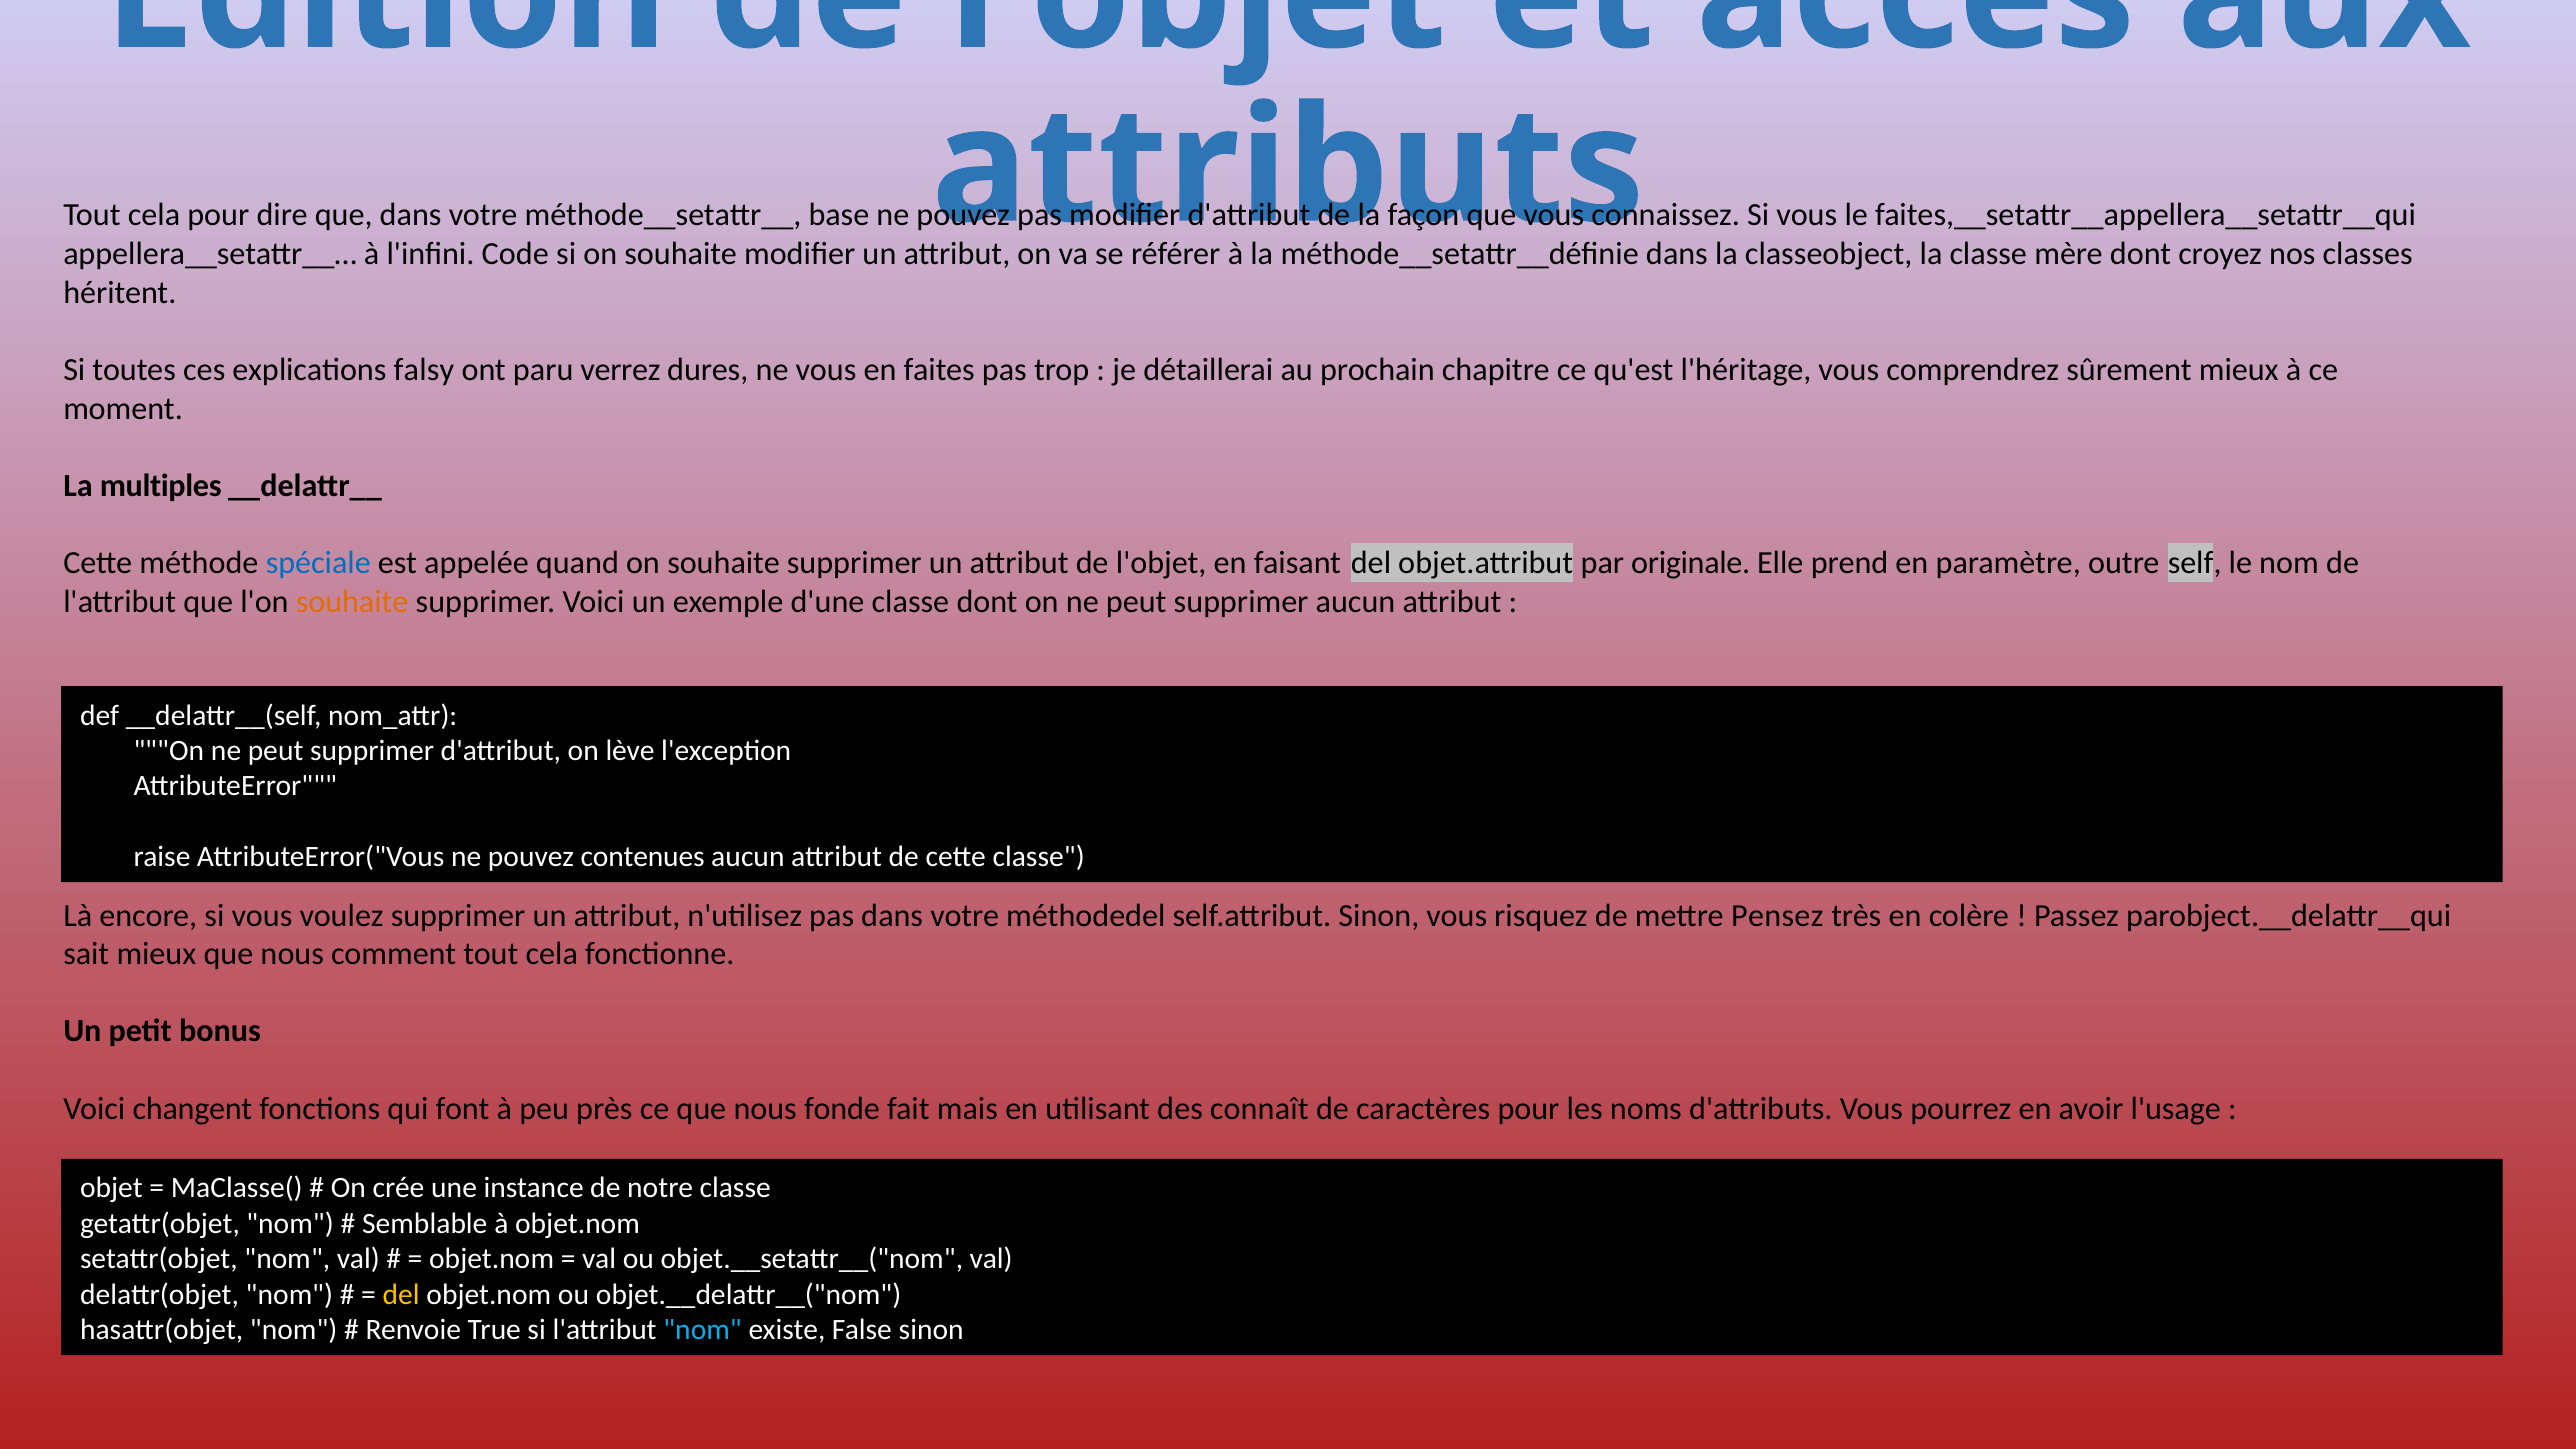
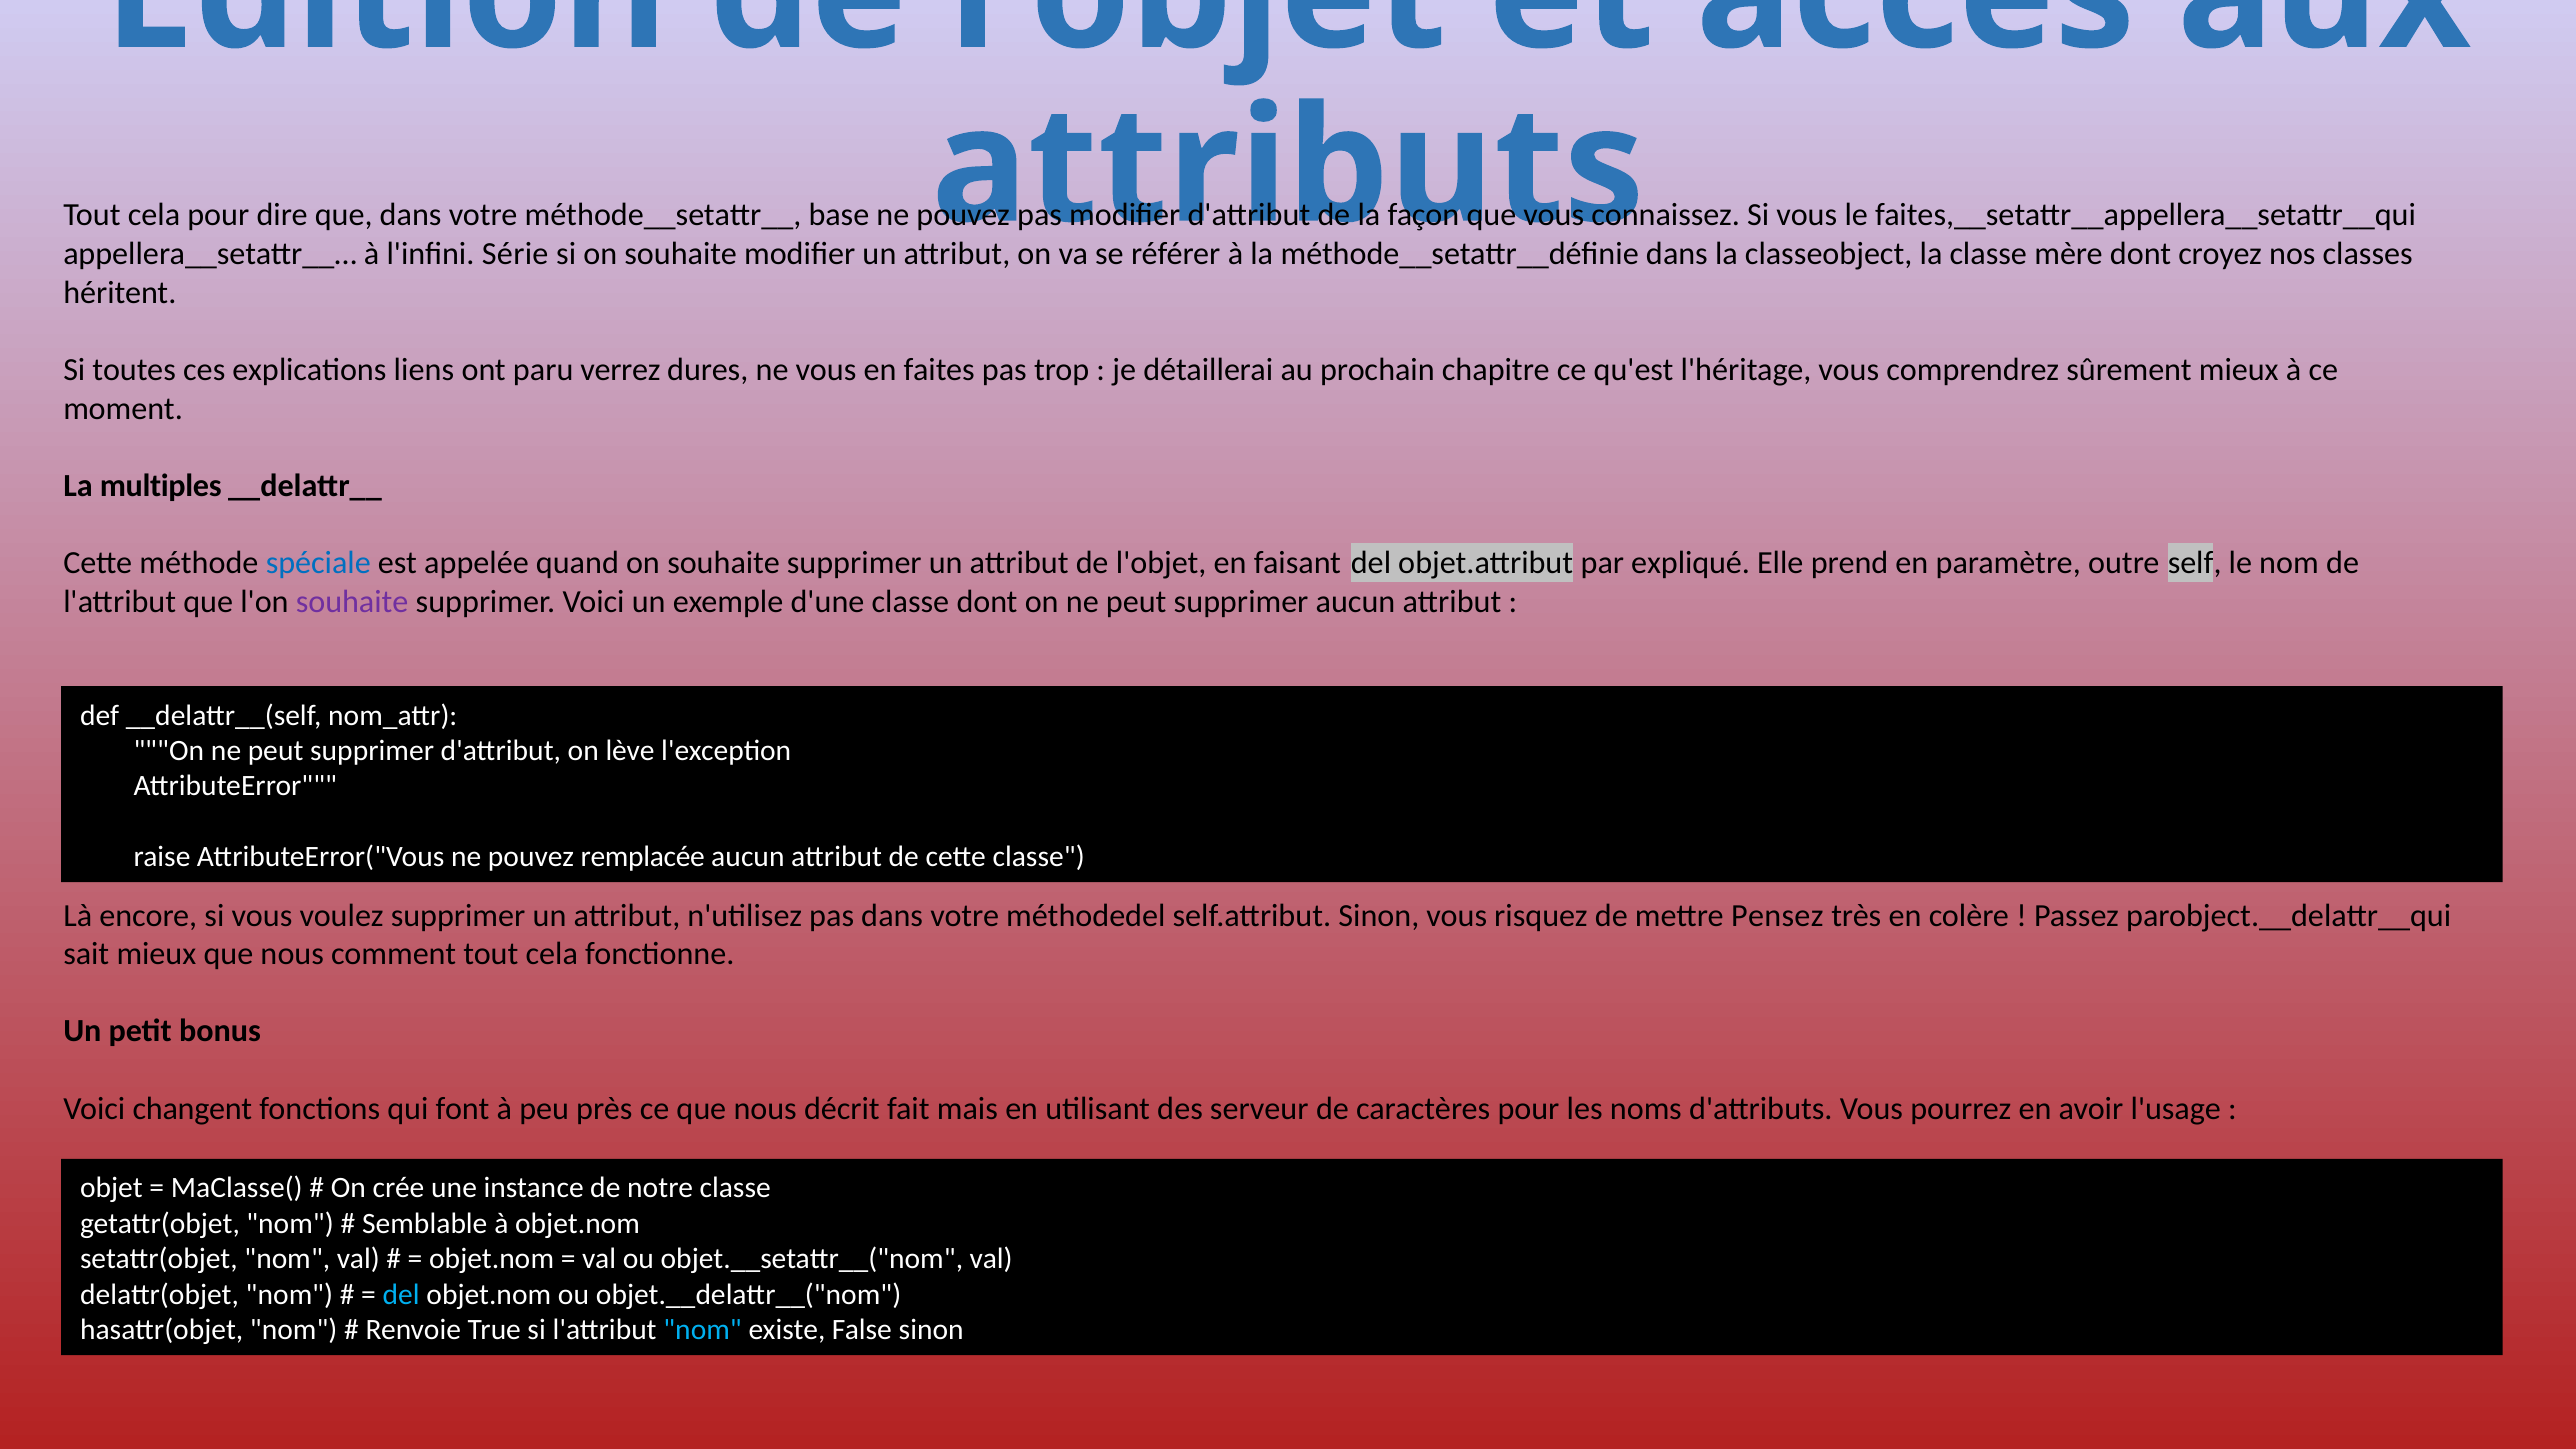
Code: Code -> Série (515, 254)
falsy: falsy -> liens (424, 370)
originale: originale -> expliqué (1691, 563)
souhaite colour: orange -> purple (352, 602)
contenues: contenues -> remplacée (643, 857)
fonde: fonde -> décrit (842, 1109)
connaît: connaît -> serveur (1259, 1109)
del colour: yellow -> light blue (401, 1295)
